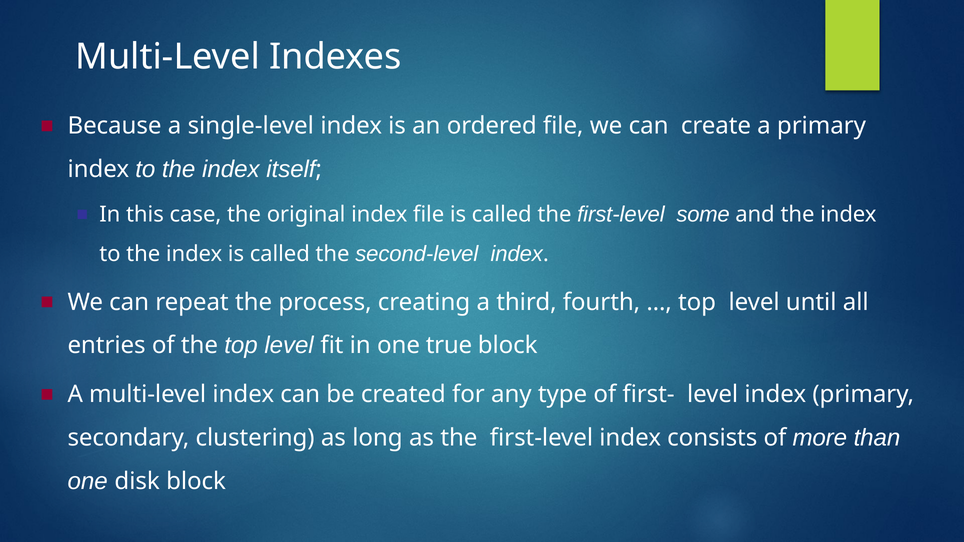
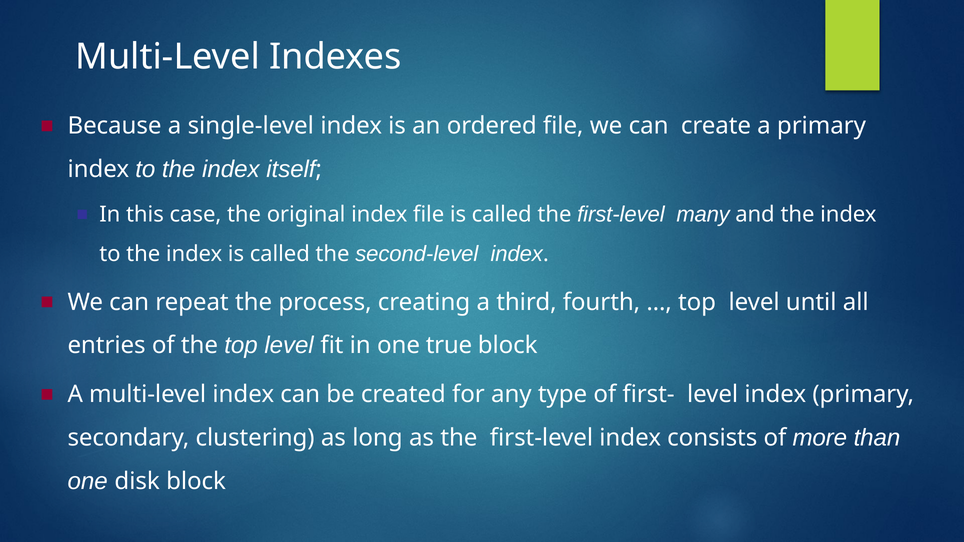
some: some -> many (703, 215)
